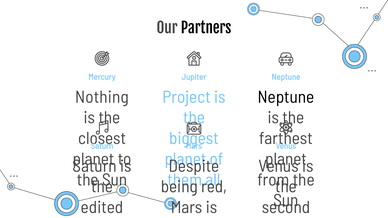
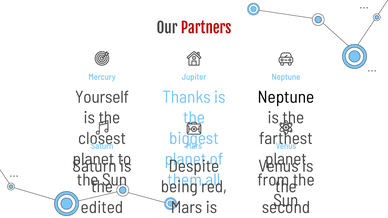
Partners colour: black -> red (206, 28)
Nothing: Nothing -> Yourself (102, 97)
Project: Project -> Thanks (187, 97)
